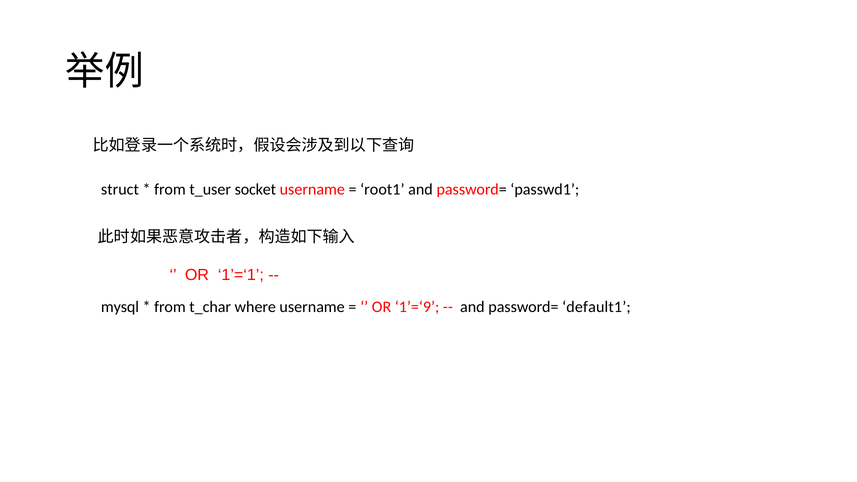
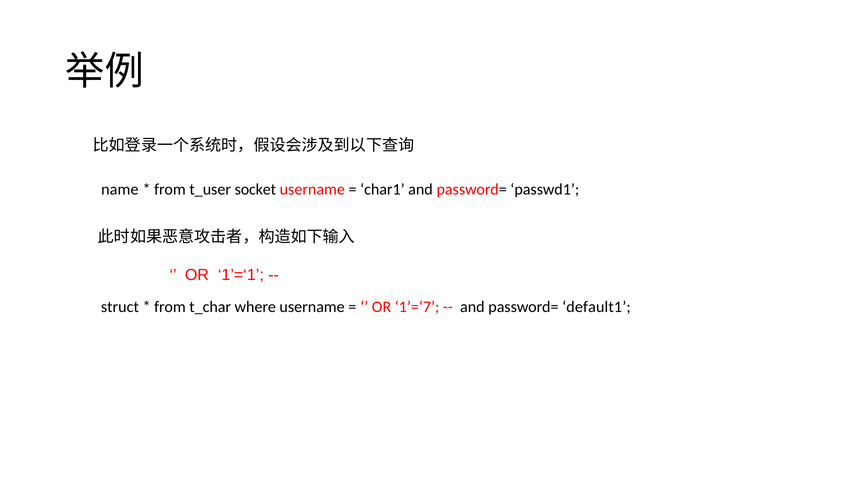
struct: struct -> name (120, 190)
root1: root1 -> char1 (382, 190)
mysql: mysql -> struct (120, 307)
1’=‘9: 1’=‘9 -> 1’=‘7 (417, 307)
